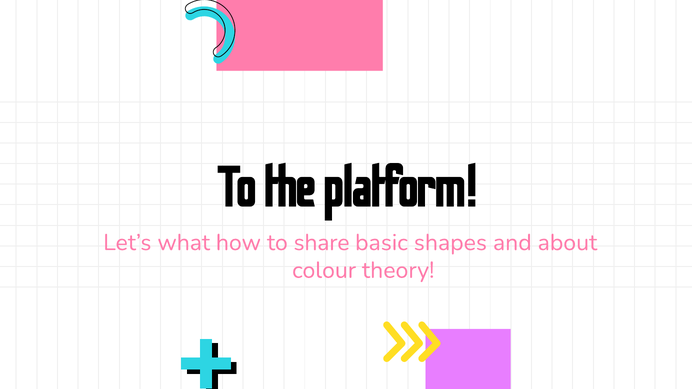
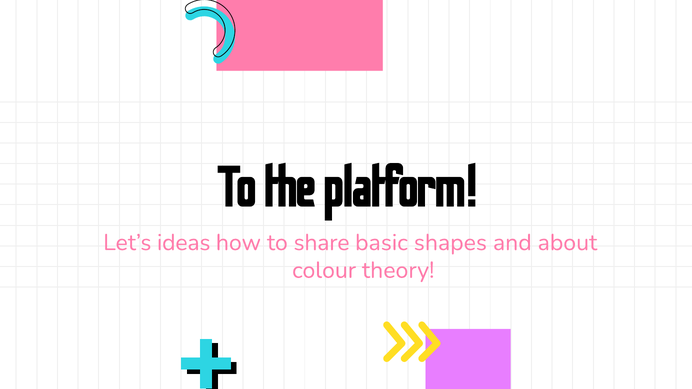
what: what -> ideas (184, 243)
